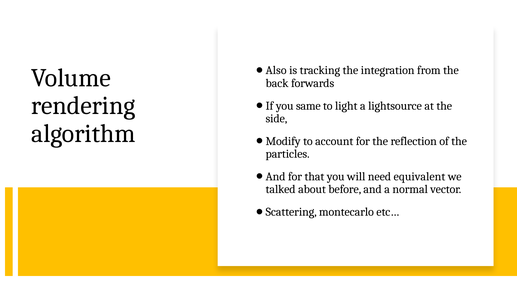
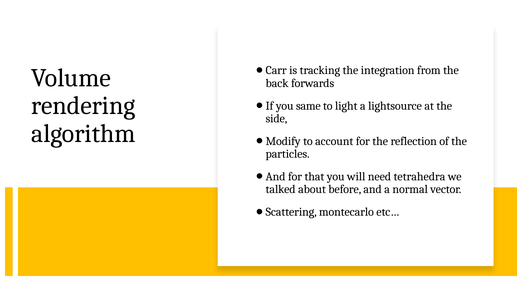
Also: Also -> Carr (276, 70)
equivalent: equivalent -> tetrahedra (419, 176)
